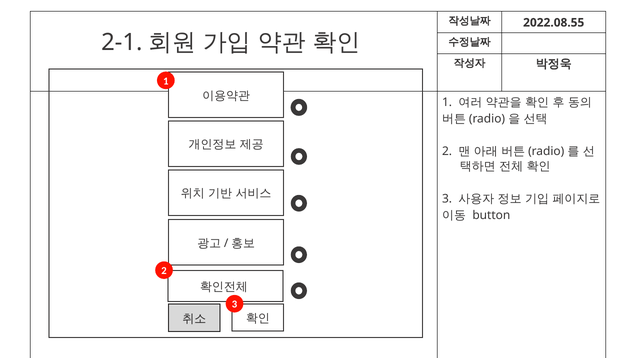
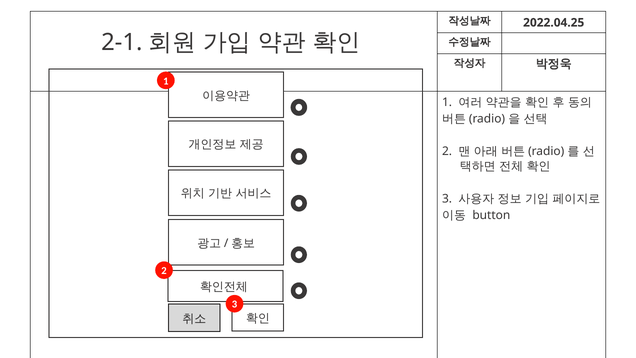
2022.08.55: 2022.08.55 -> 2022.04.25 (554, 23)
